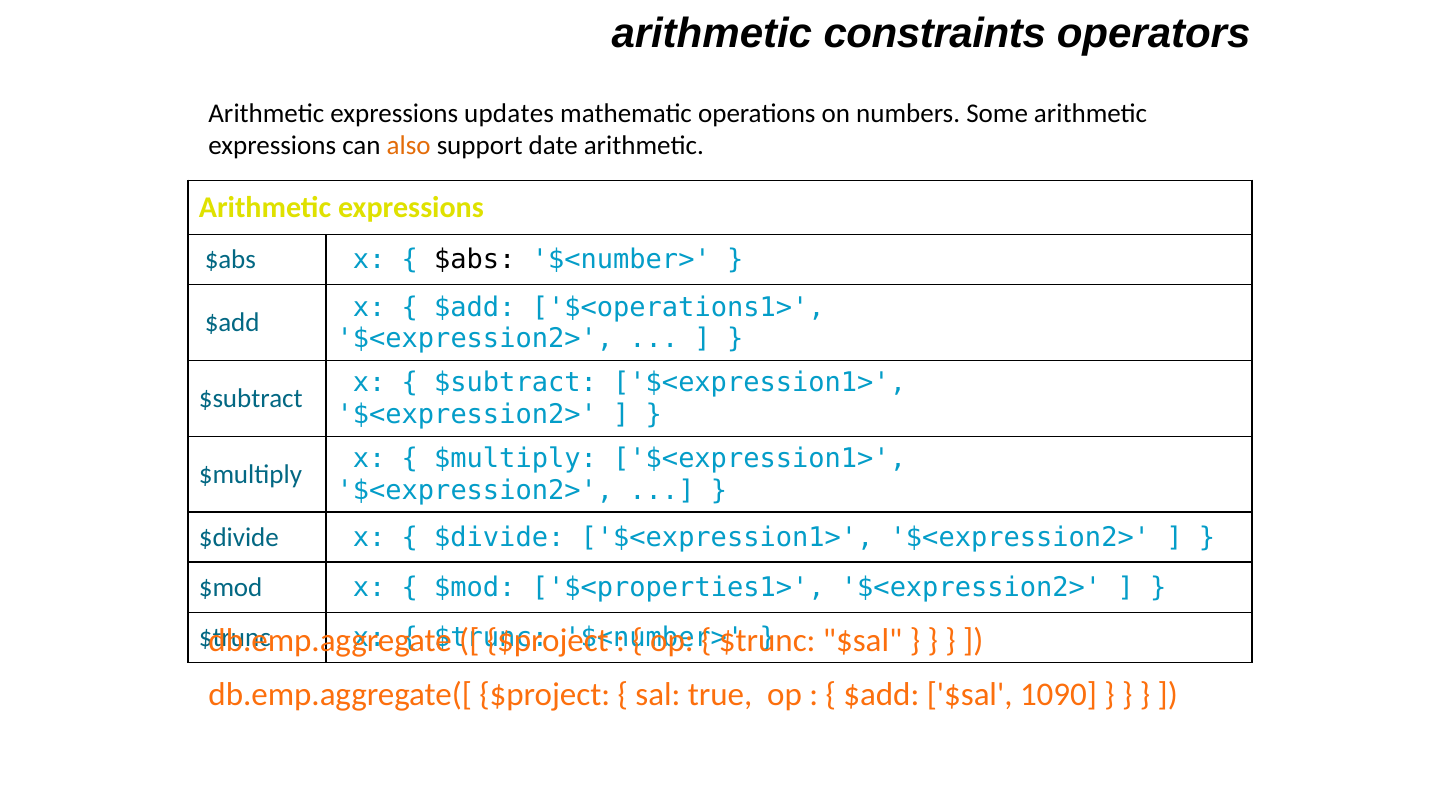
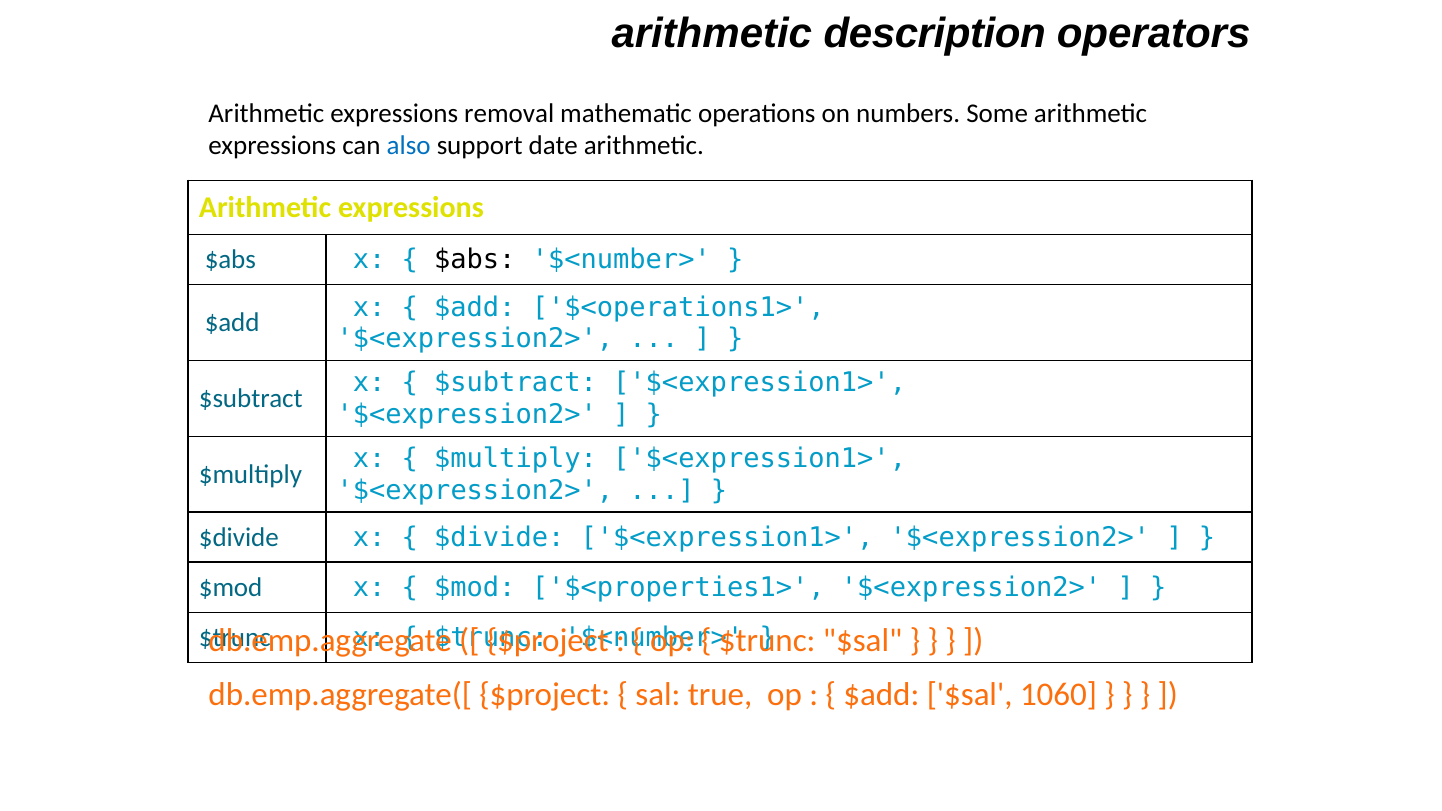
constraints: constraints -> description (935, 33)
updates: updates -> removal (509, 114)
also colour: orange -> blue (409, 146)
1090: 1090 -> 1060 (1058, 694)
